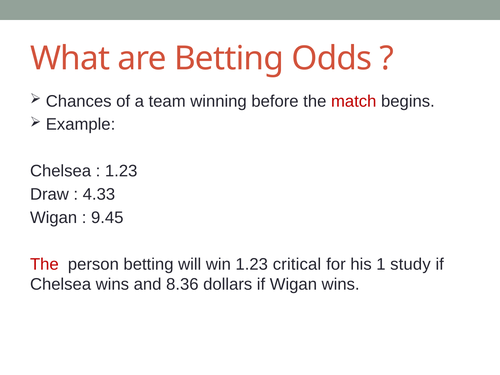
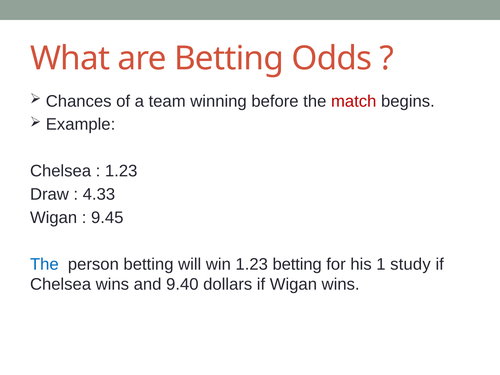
The colour: red -> blue (44, 264)
1.23 critical: critical -> betting (297, 264)
8.36: 8.36 -> 9.40 (182, 284)
